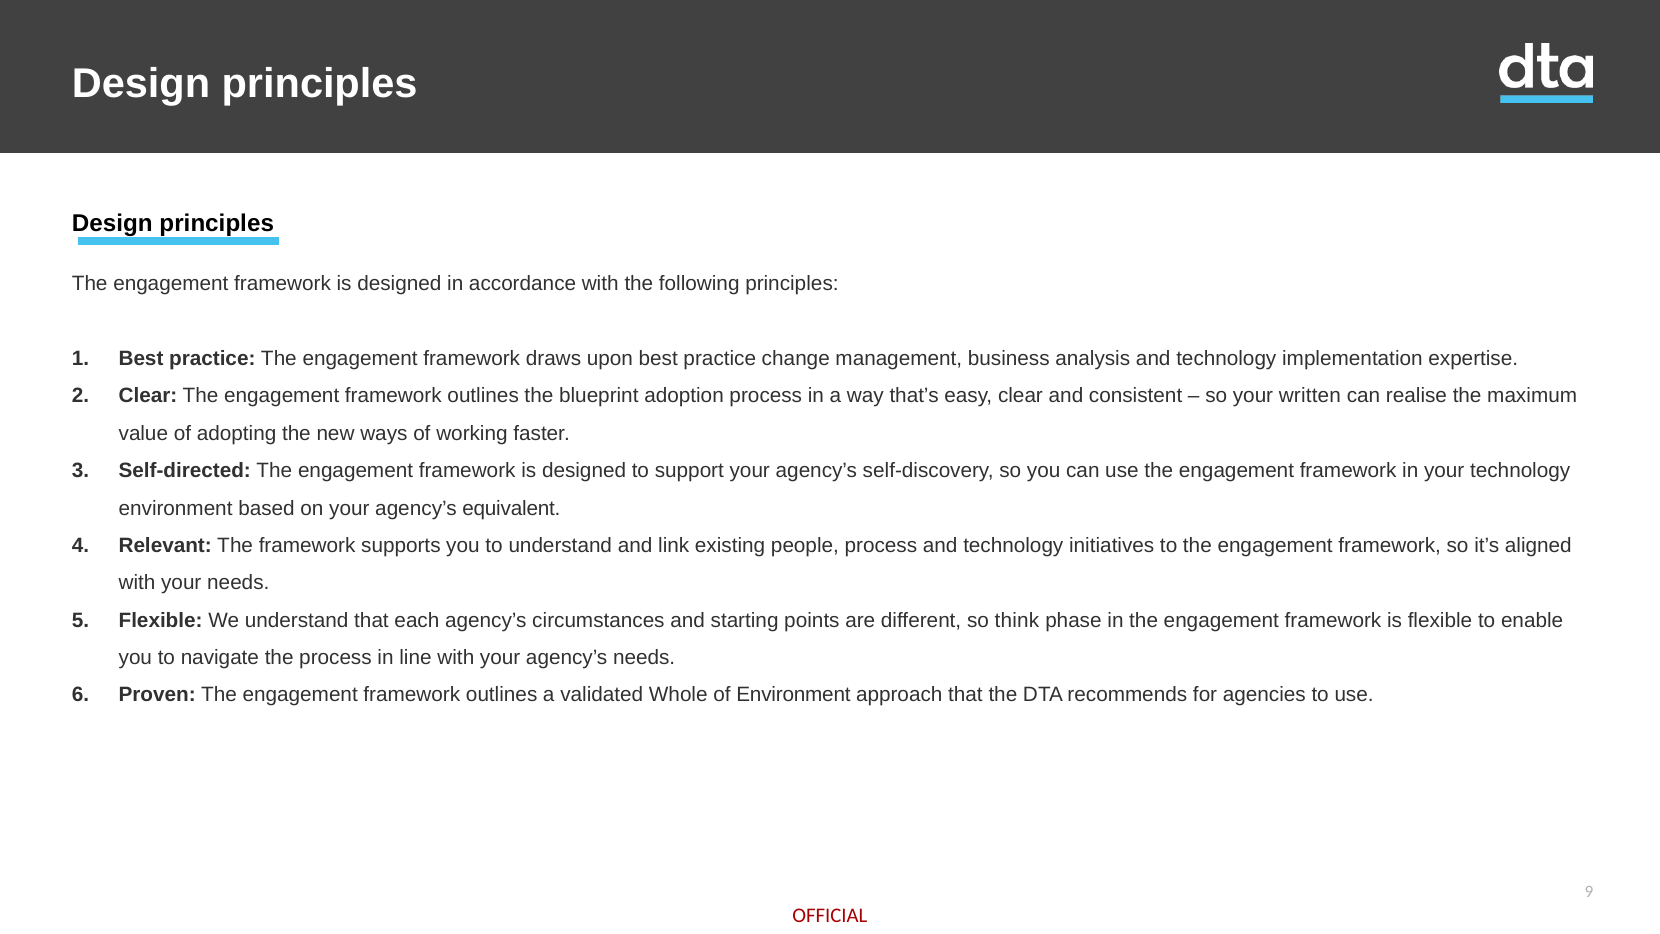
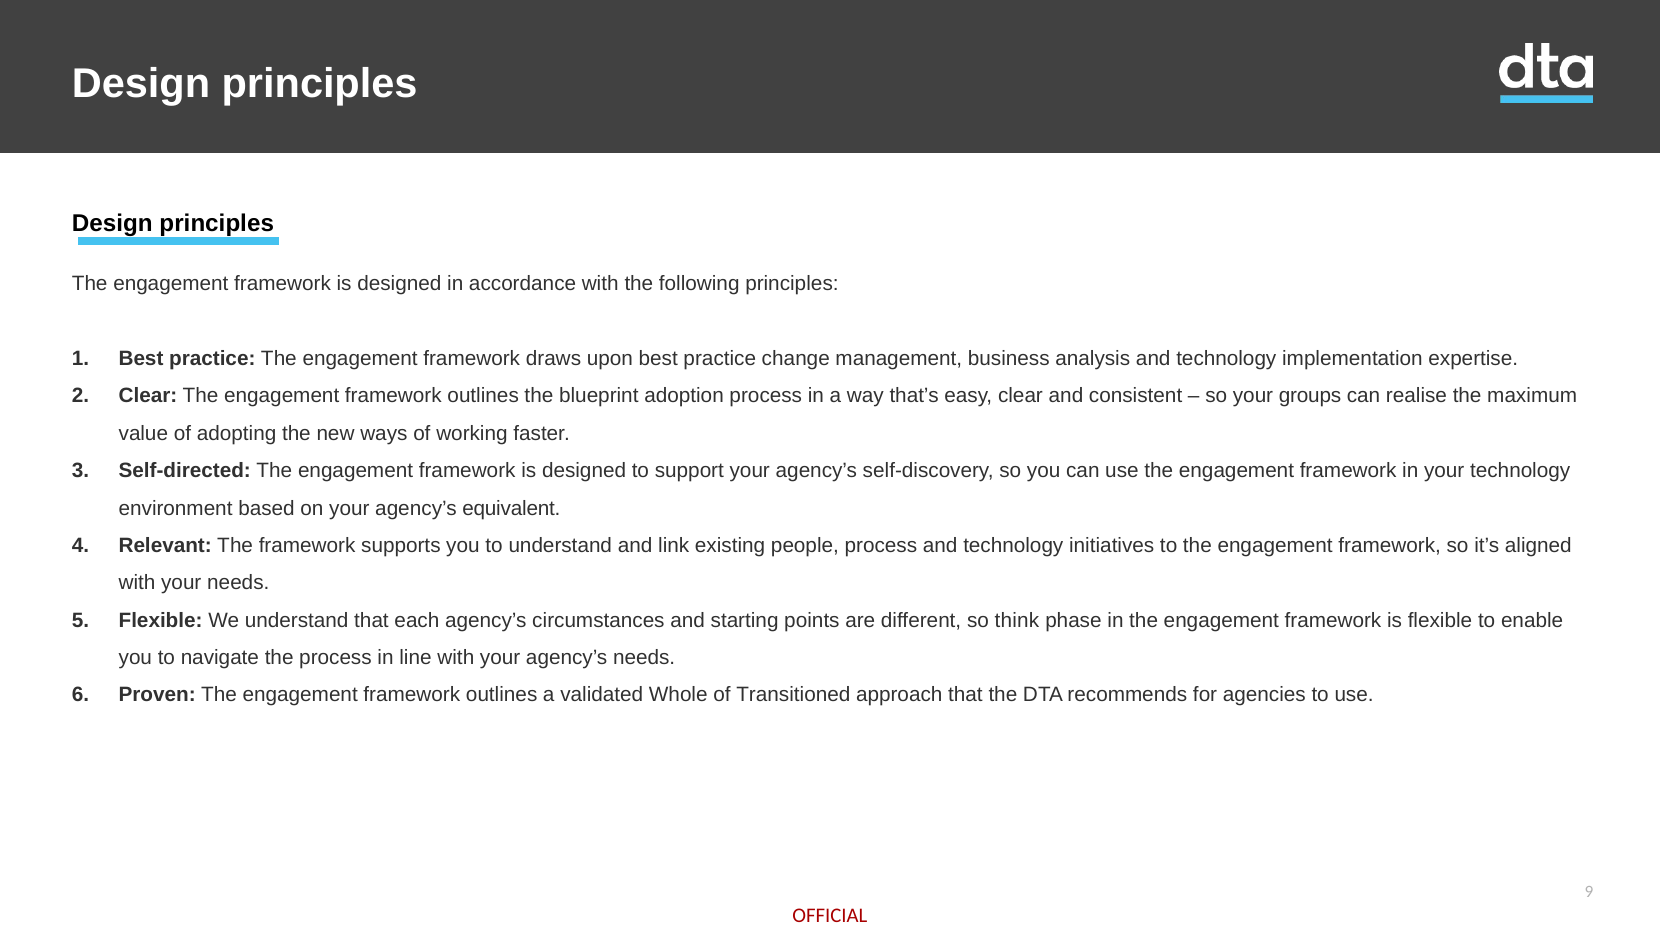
written: written -> groups (1310, 396)
of Environment: Environment -> Transitioned (793, 695)
